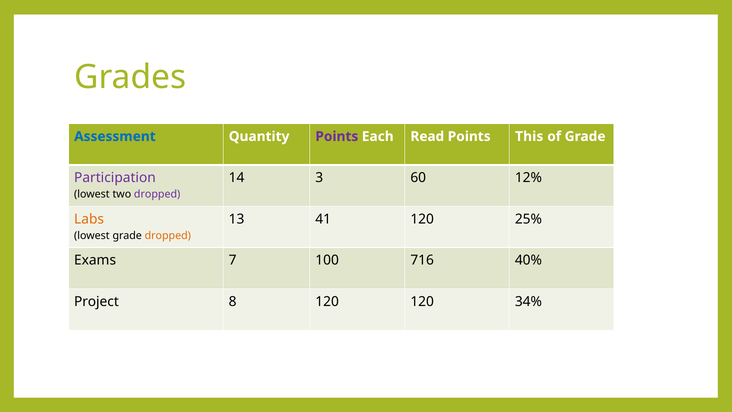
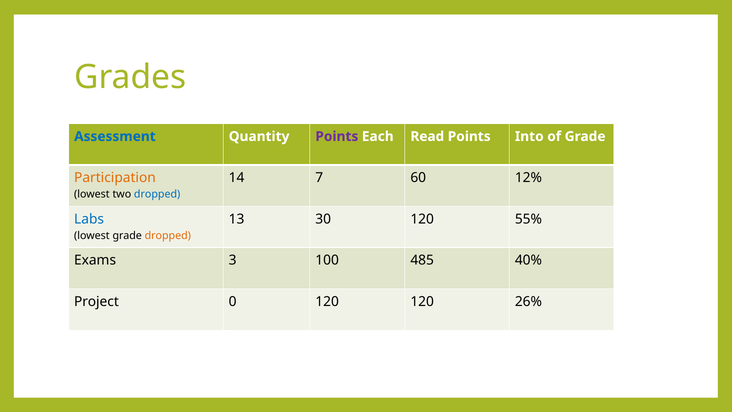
This: This -> Into (529, 136)
Participation colour: purple -> orange (115, 178)
3: 3 -> 7 (319, 178)
dropped colour: purple -> blue (157, 194)
Labs colour: orange -> blue (89, 219)
41: 41 -> 30 (323, 219)
25%: 25% -> 55% (528, 219)
7: 7 -> 3 (233, 260)
716: 716 -> 485 (422, 260)
8: 8 -> 0 (233, 302)
34%: 34% -> 26% (528, 302)
